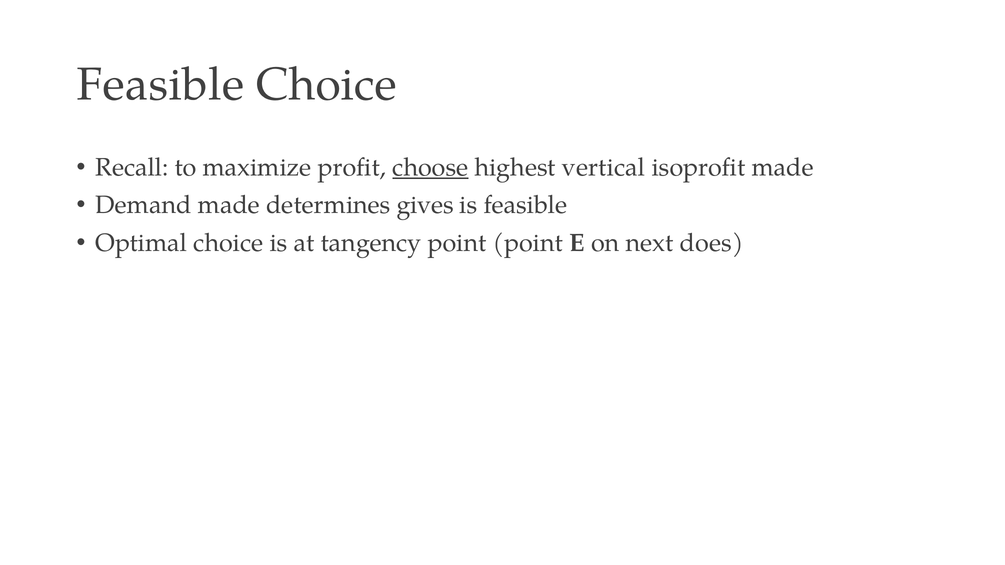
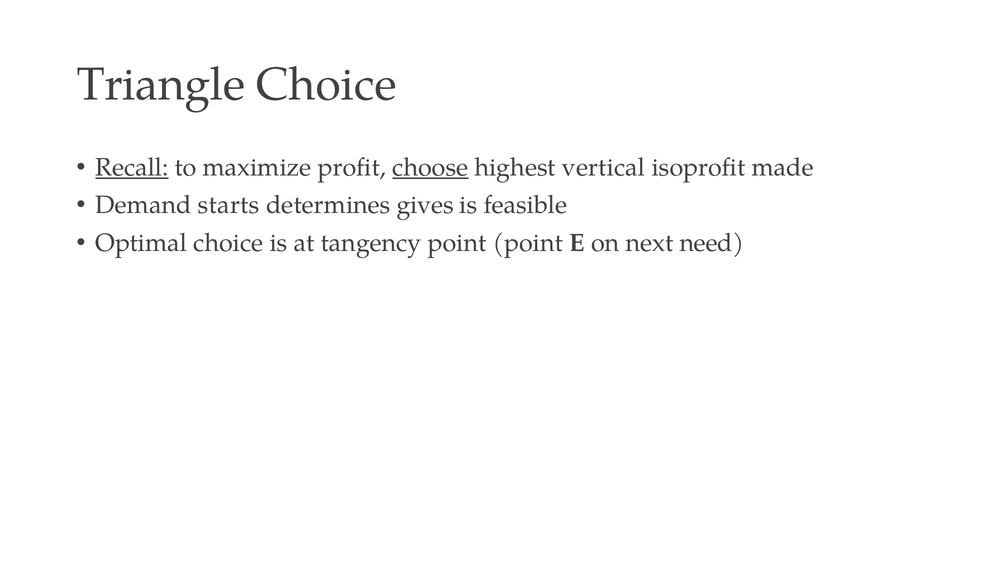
Feasible: Feasible -> Triangle (161, 84)
Recall underline: none -> present (132, 168)
Demand made: made -> starts (229, 205)
does: does -> need (712, 243)
